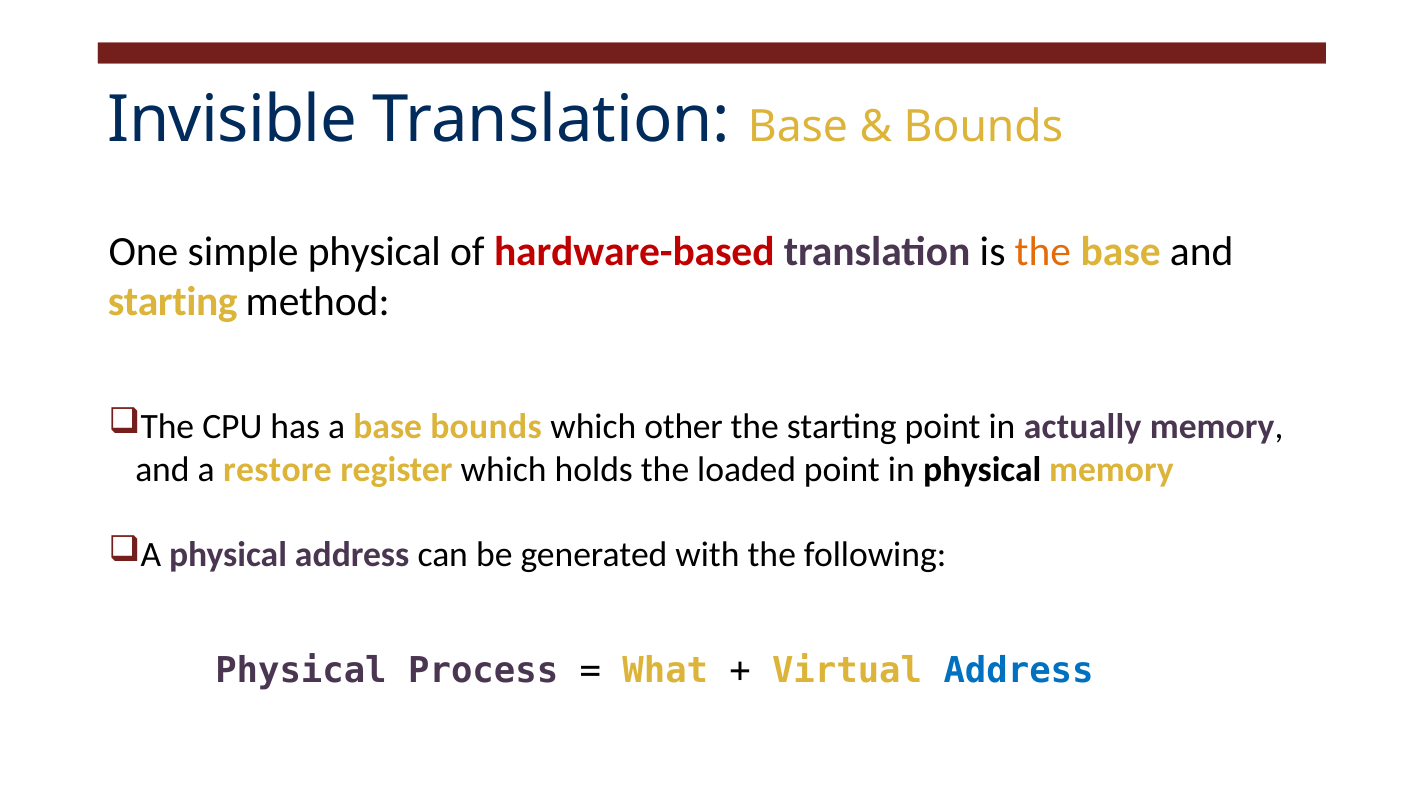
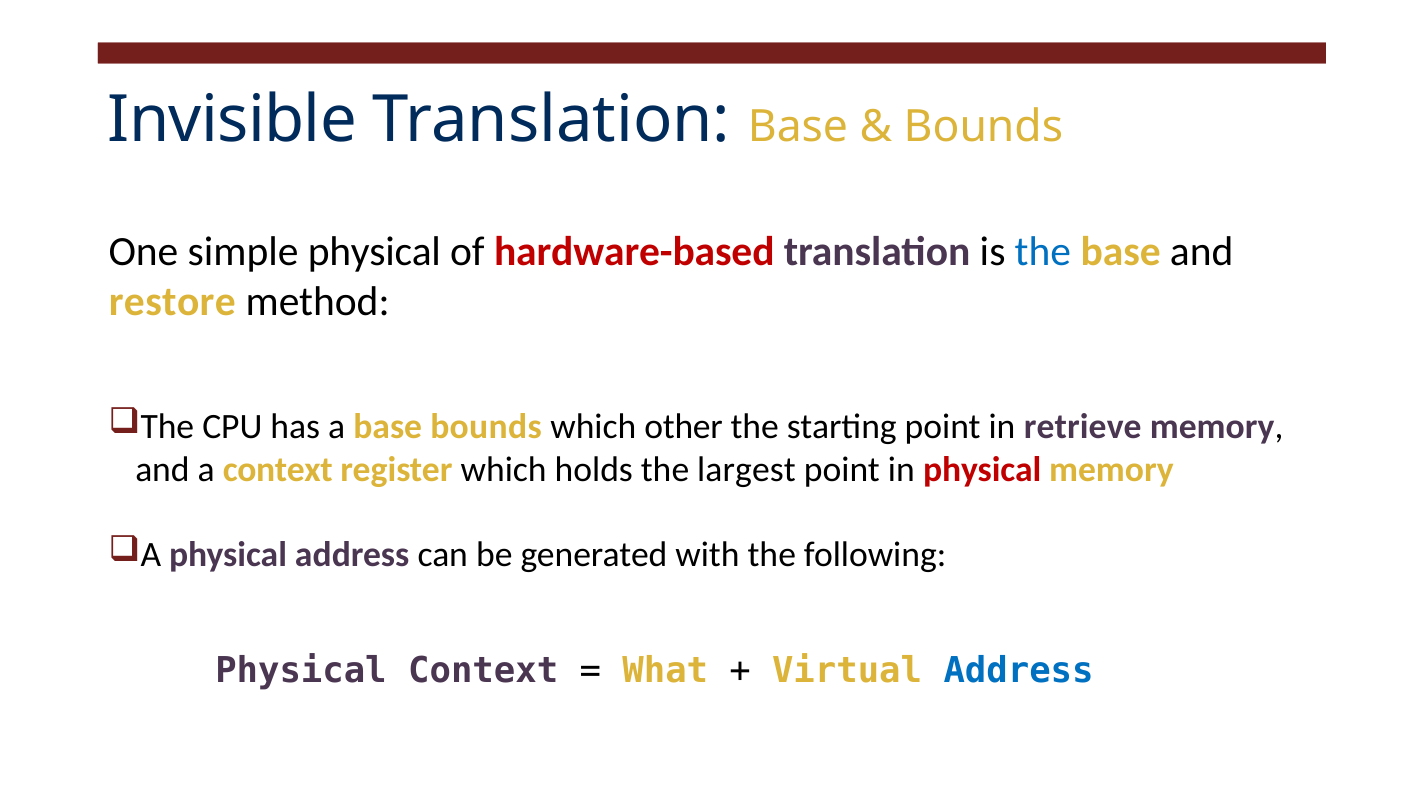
the colour: orange -> blue (1043, 252)
starting: starting -> restore (172, 302)
actually: actually -> retrieve (1083, 427)
a restore: restore -> context (278, 470)
loaded: loaded -> largest (747, 470)
physical colour: black -> red (982, 470)
Physical Process: Process -> Context (483, 670)
